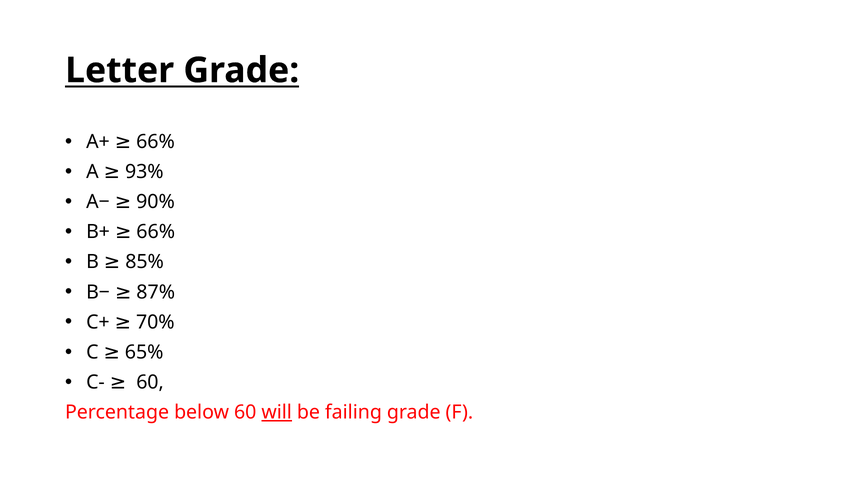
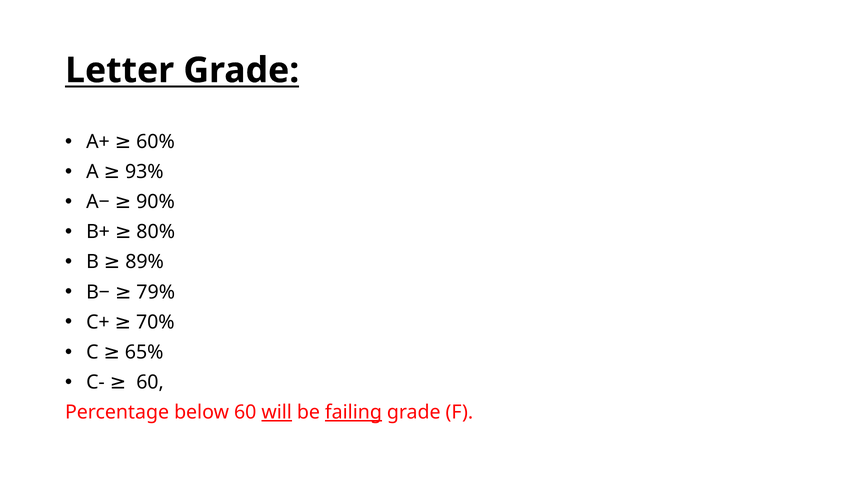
A+ 66%: 66% -> 60% (155, 142)
B+ 66%: 66% -> 80% (156, 232)
85%: 85% -> 89% (145, 262)
87%: 87% -> 79% (156, 292)
failing underline: none -> present (353, 412)
